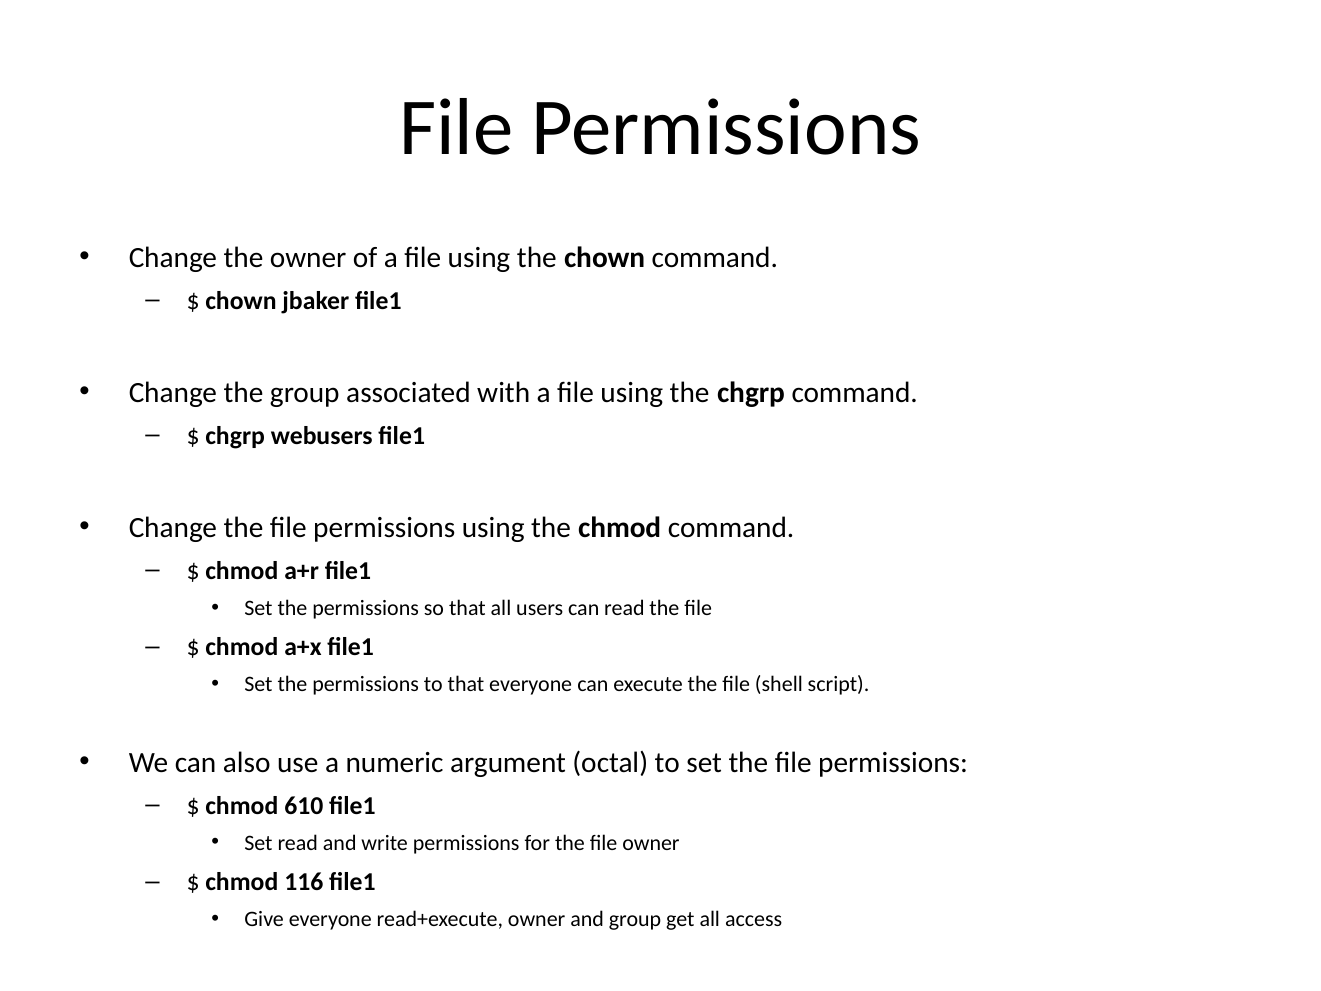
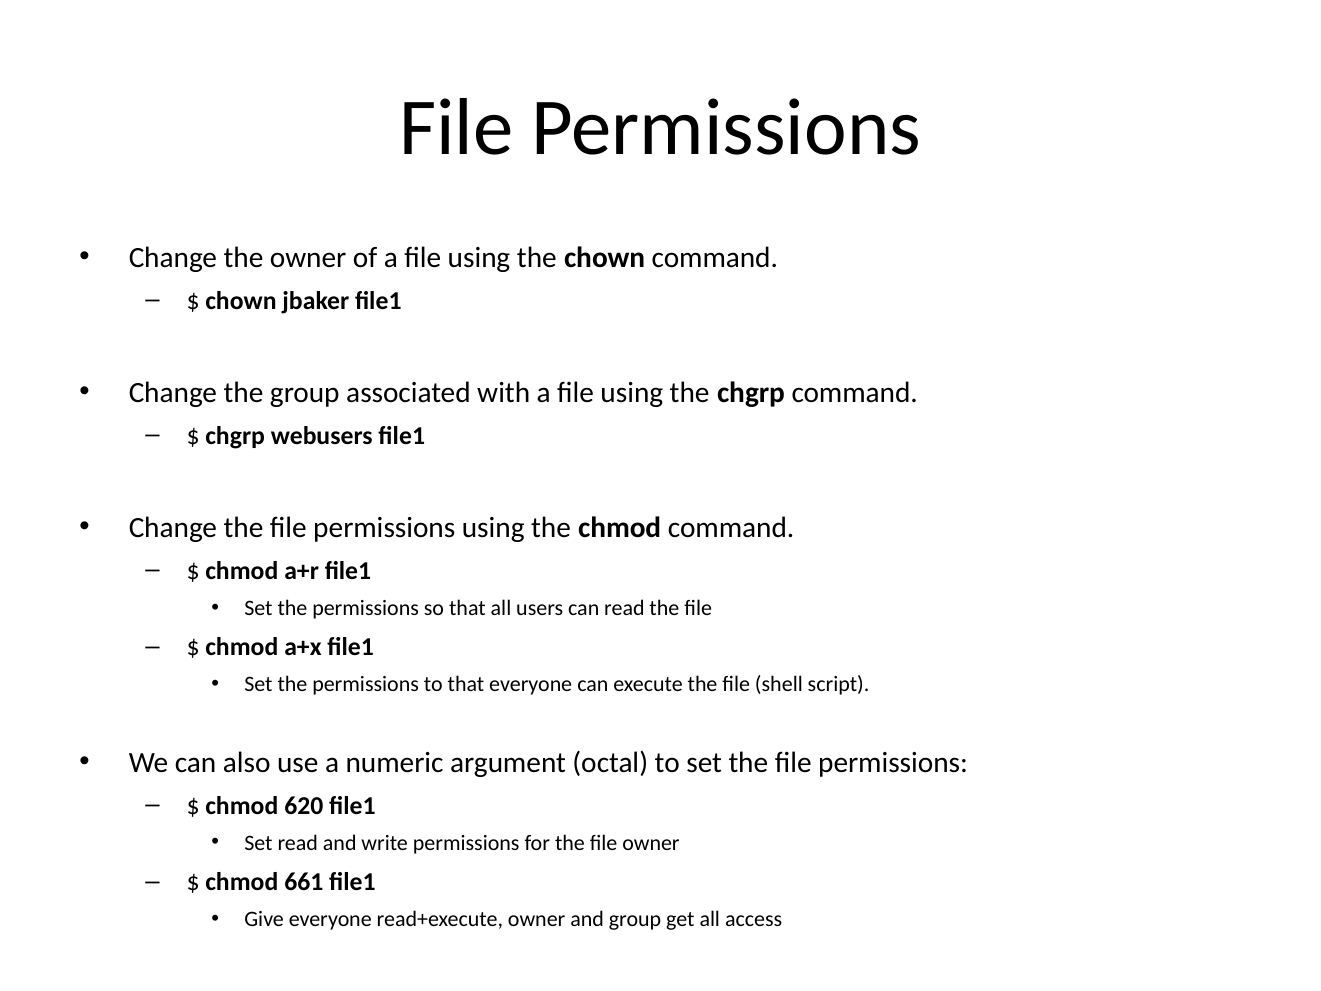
610: 610 -> 620 (304, 805)
116: 116 -> 661 (304, 882)
